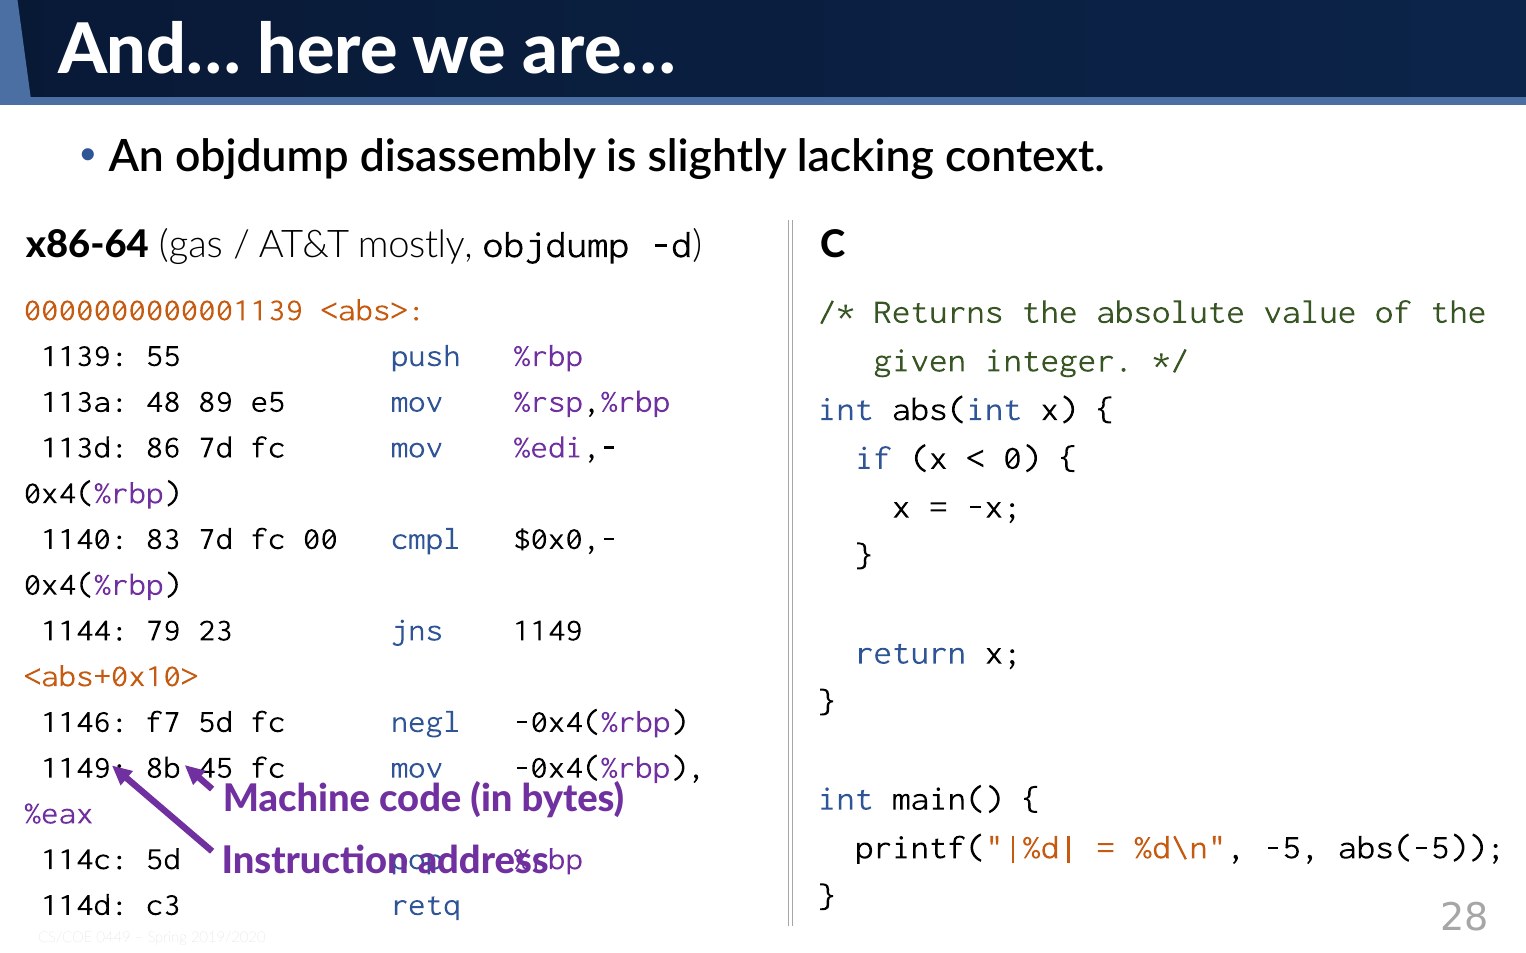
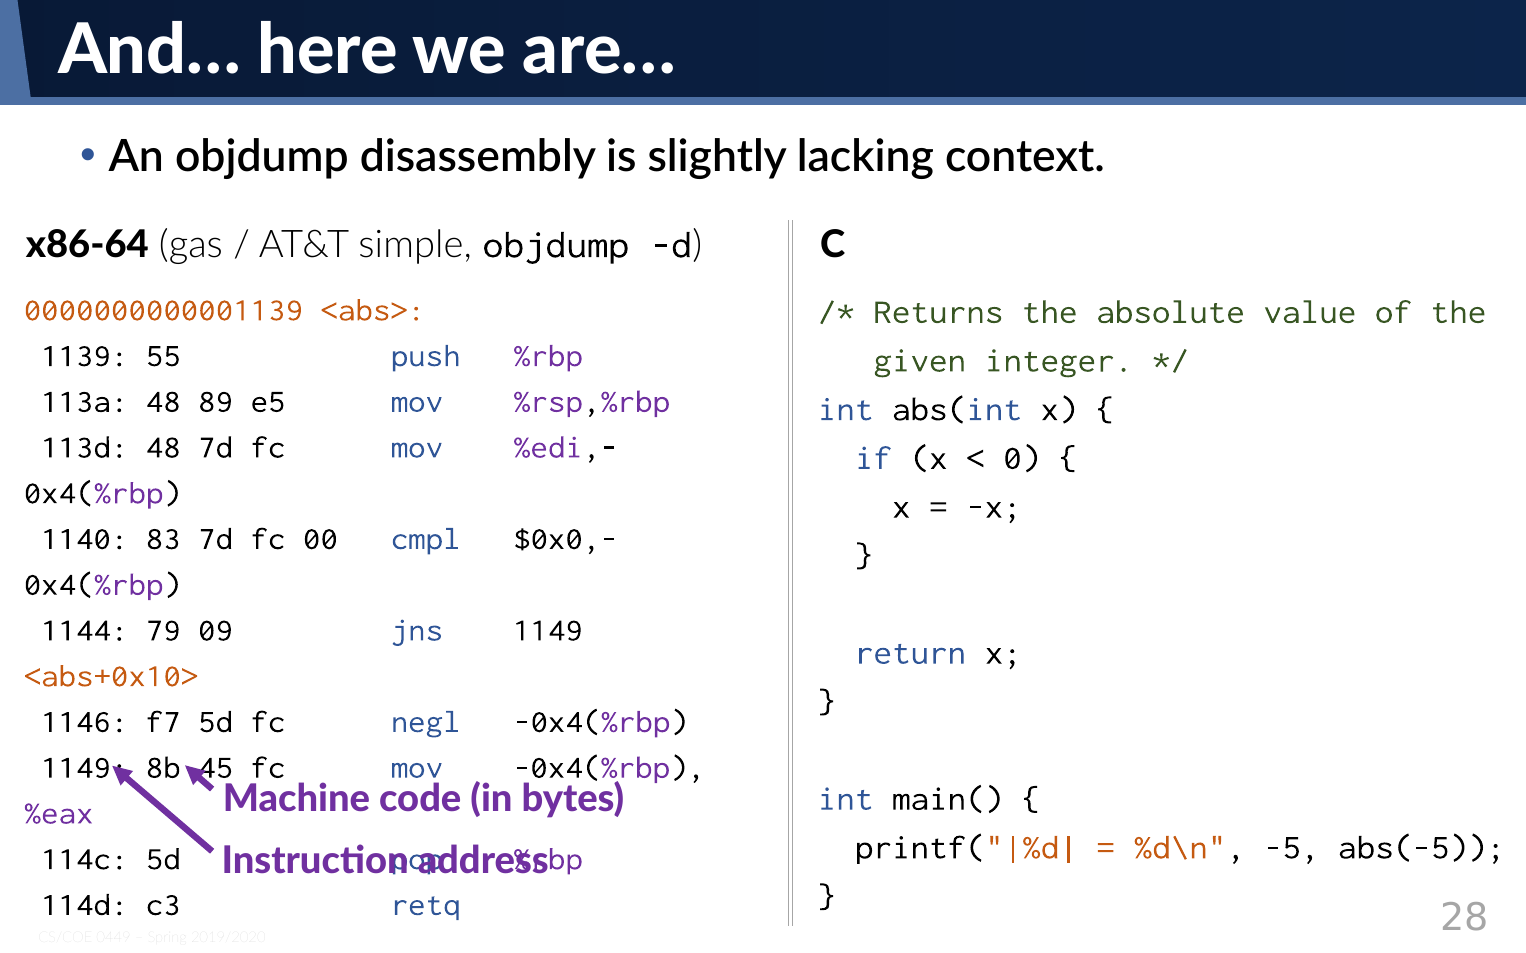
mostly: mostly -> simple (415, 245)
113d 86: 86 -> 48 (163, 447)
23: 23 -> 09 (216, 630)
